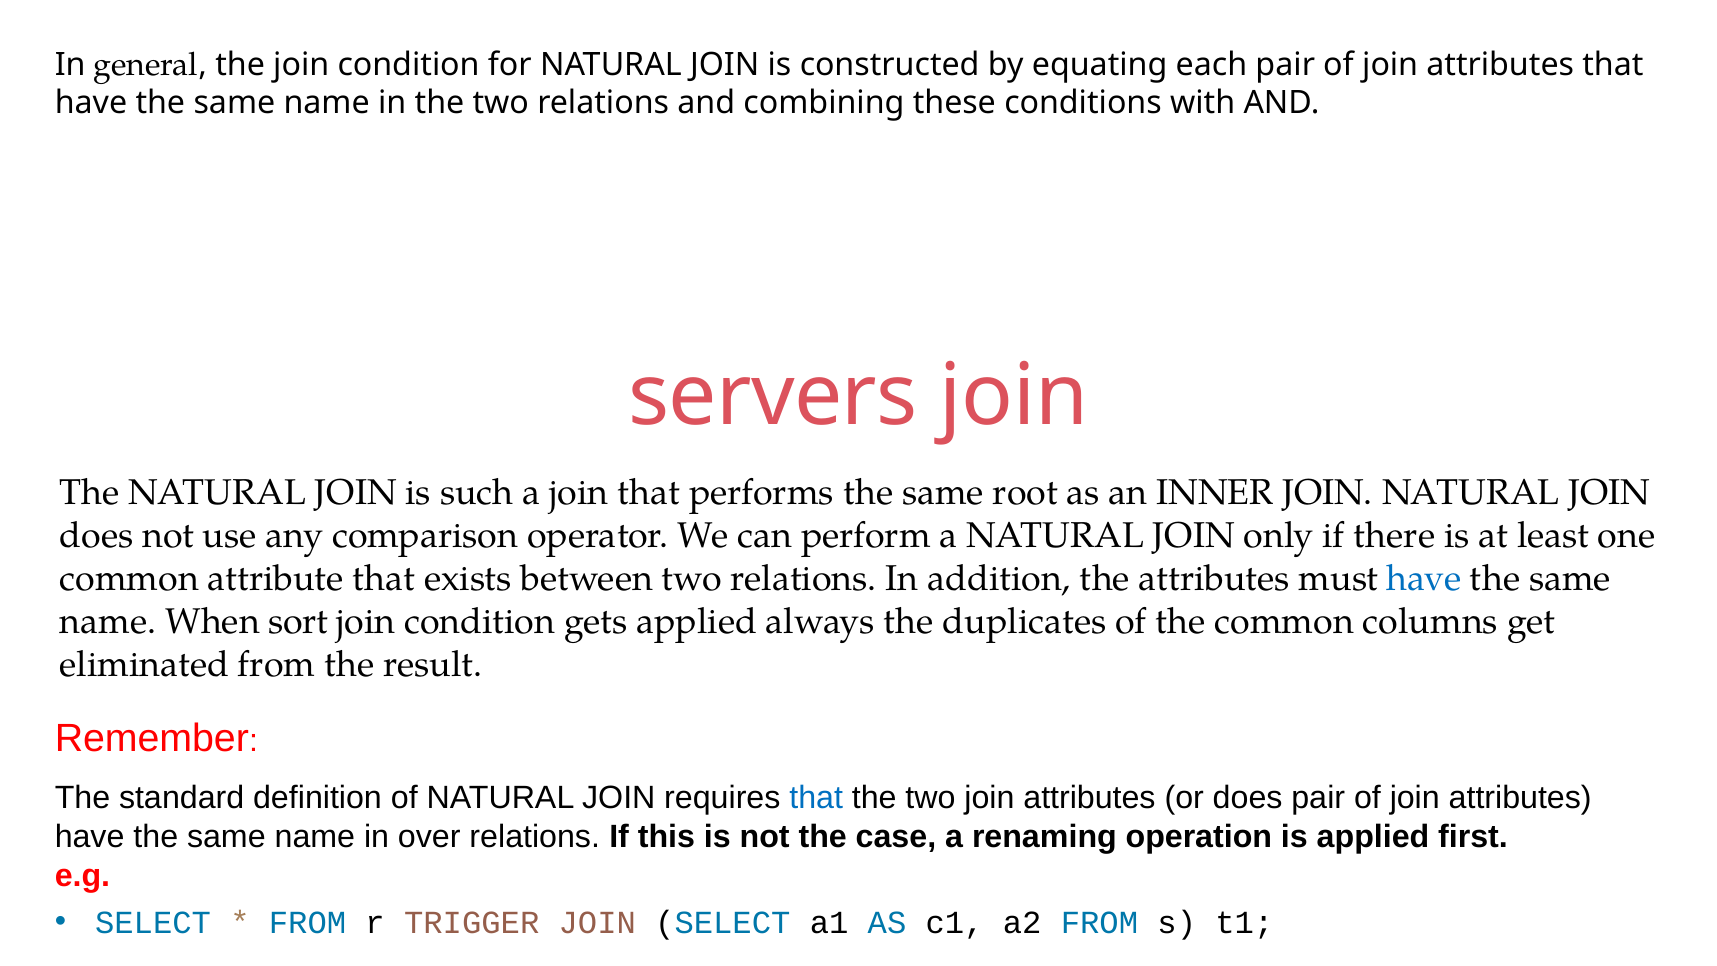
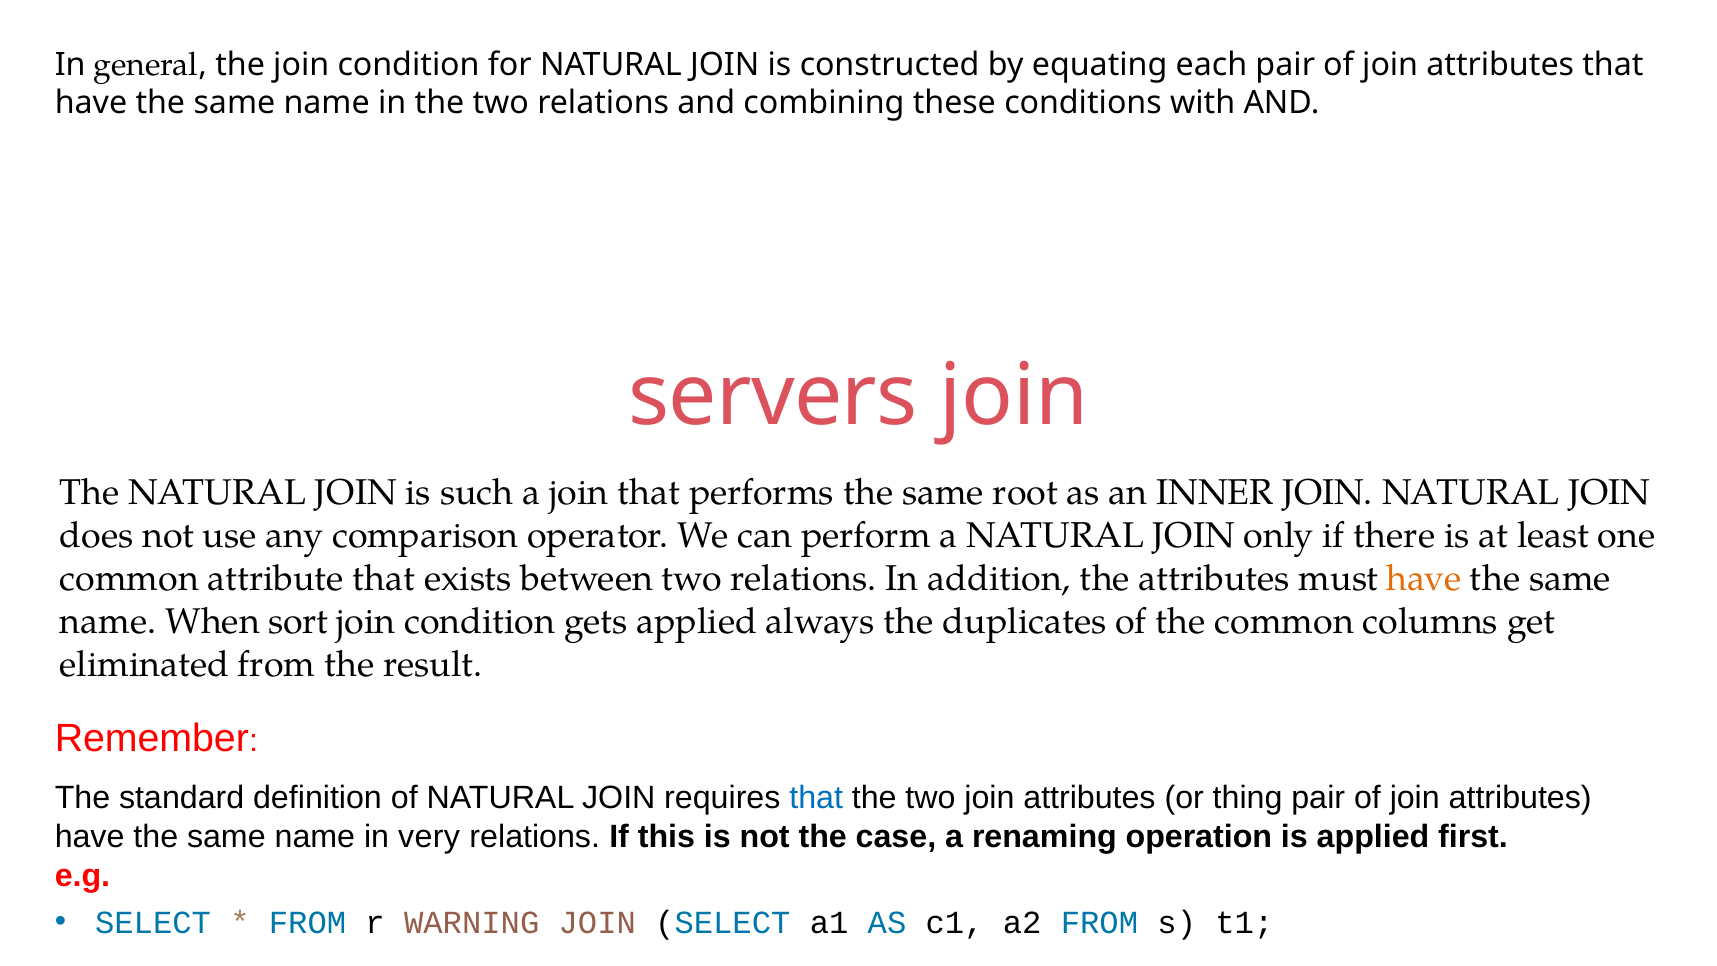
have colour: blue -> orange (1424, 579)
or does: does -> thing (1248, 798)
over: over -> very (429, 837)
TRIGGER: TRIGGER -> WARNING (472, 923)
